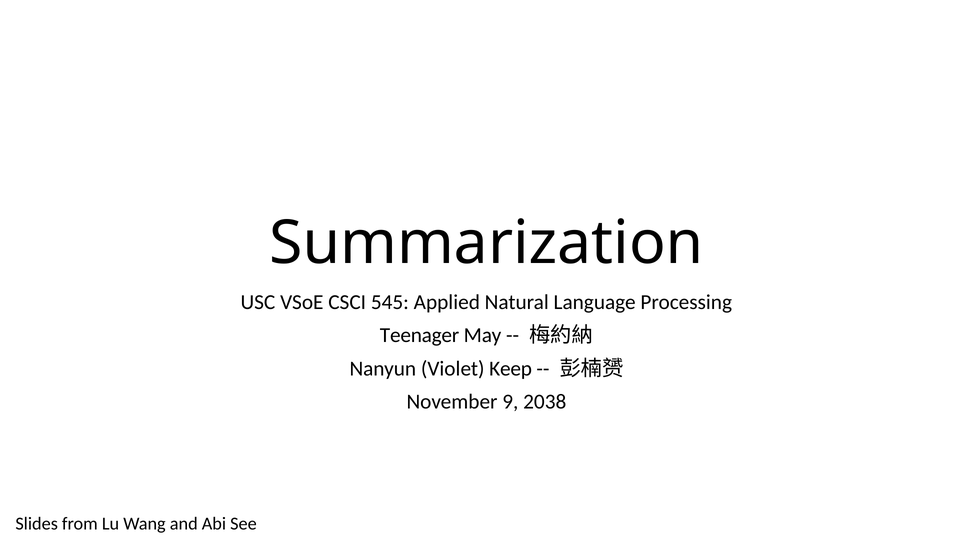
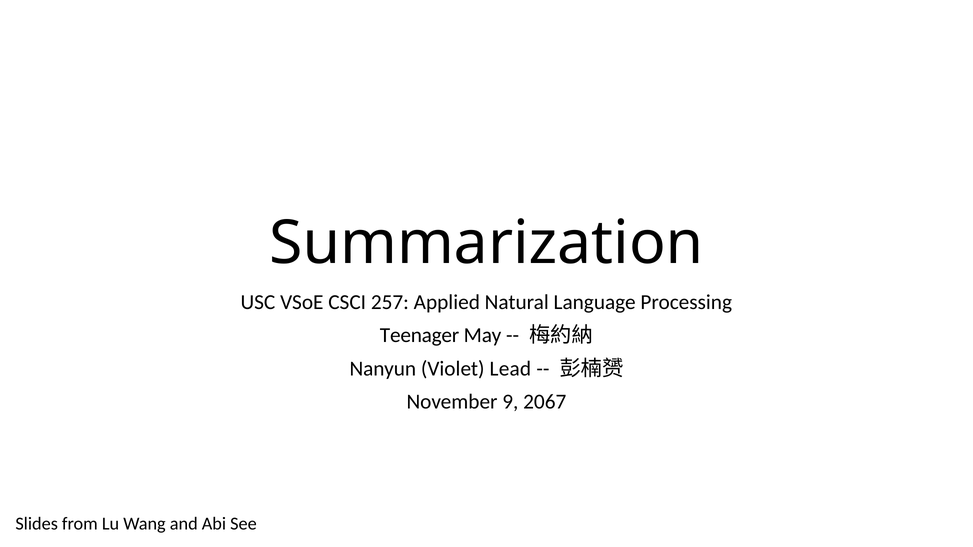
545: 545 -> 257 (390, 302)
Keep: Keep -> Lead (510, 369)
2038: 2038 -> 2067 (545, 402)
